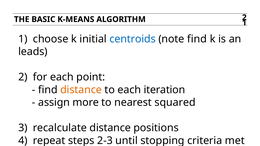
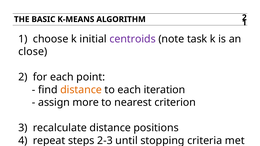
centroids colour: blue -> purple (133, 39)
note find: find -> task (197, 39)
leads: leads -> close (33, 52)
squared: squared -> criterion (175, 102)
